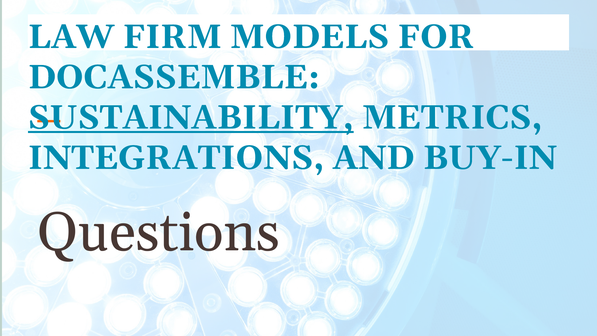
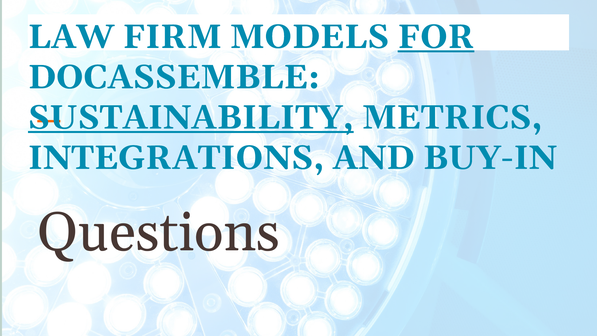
FOR underline: none -> present (436, 37)
